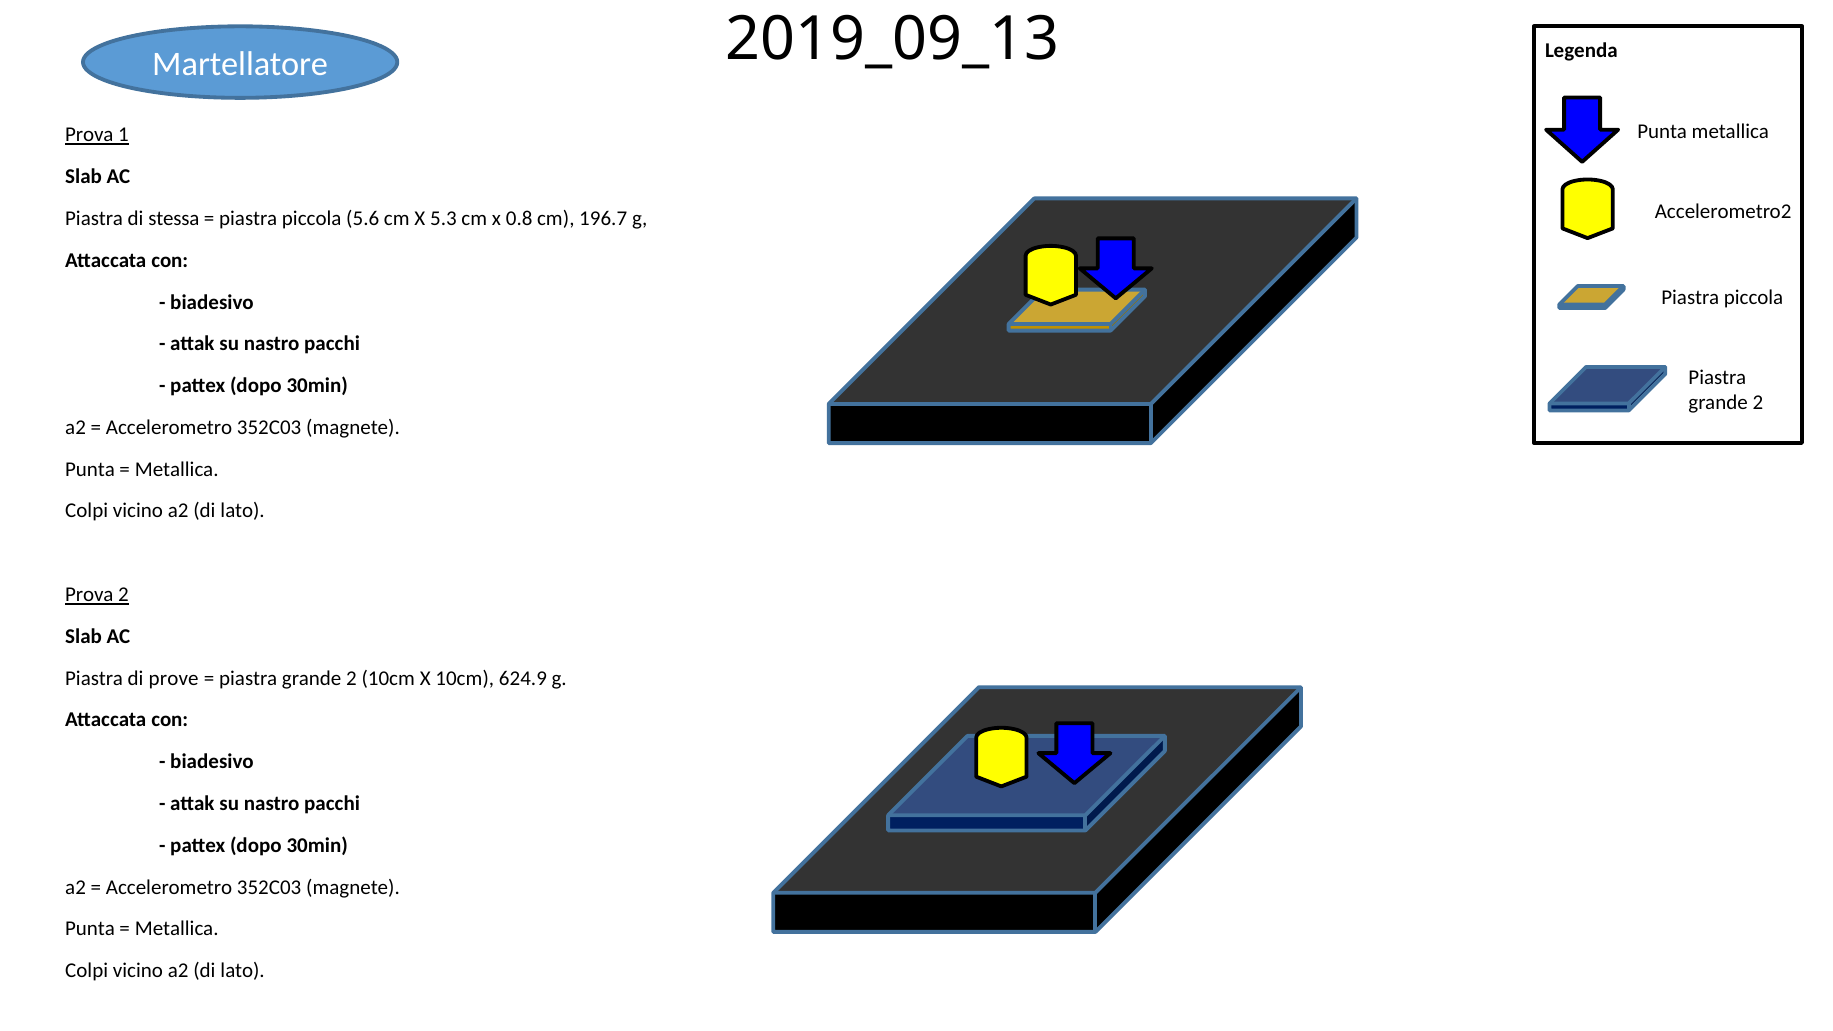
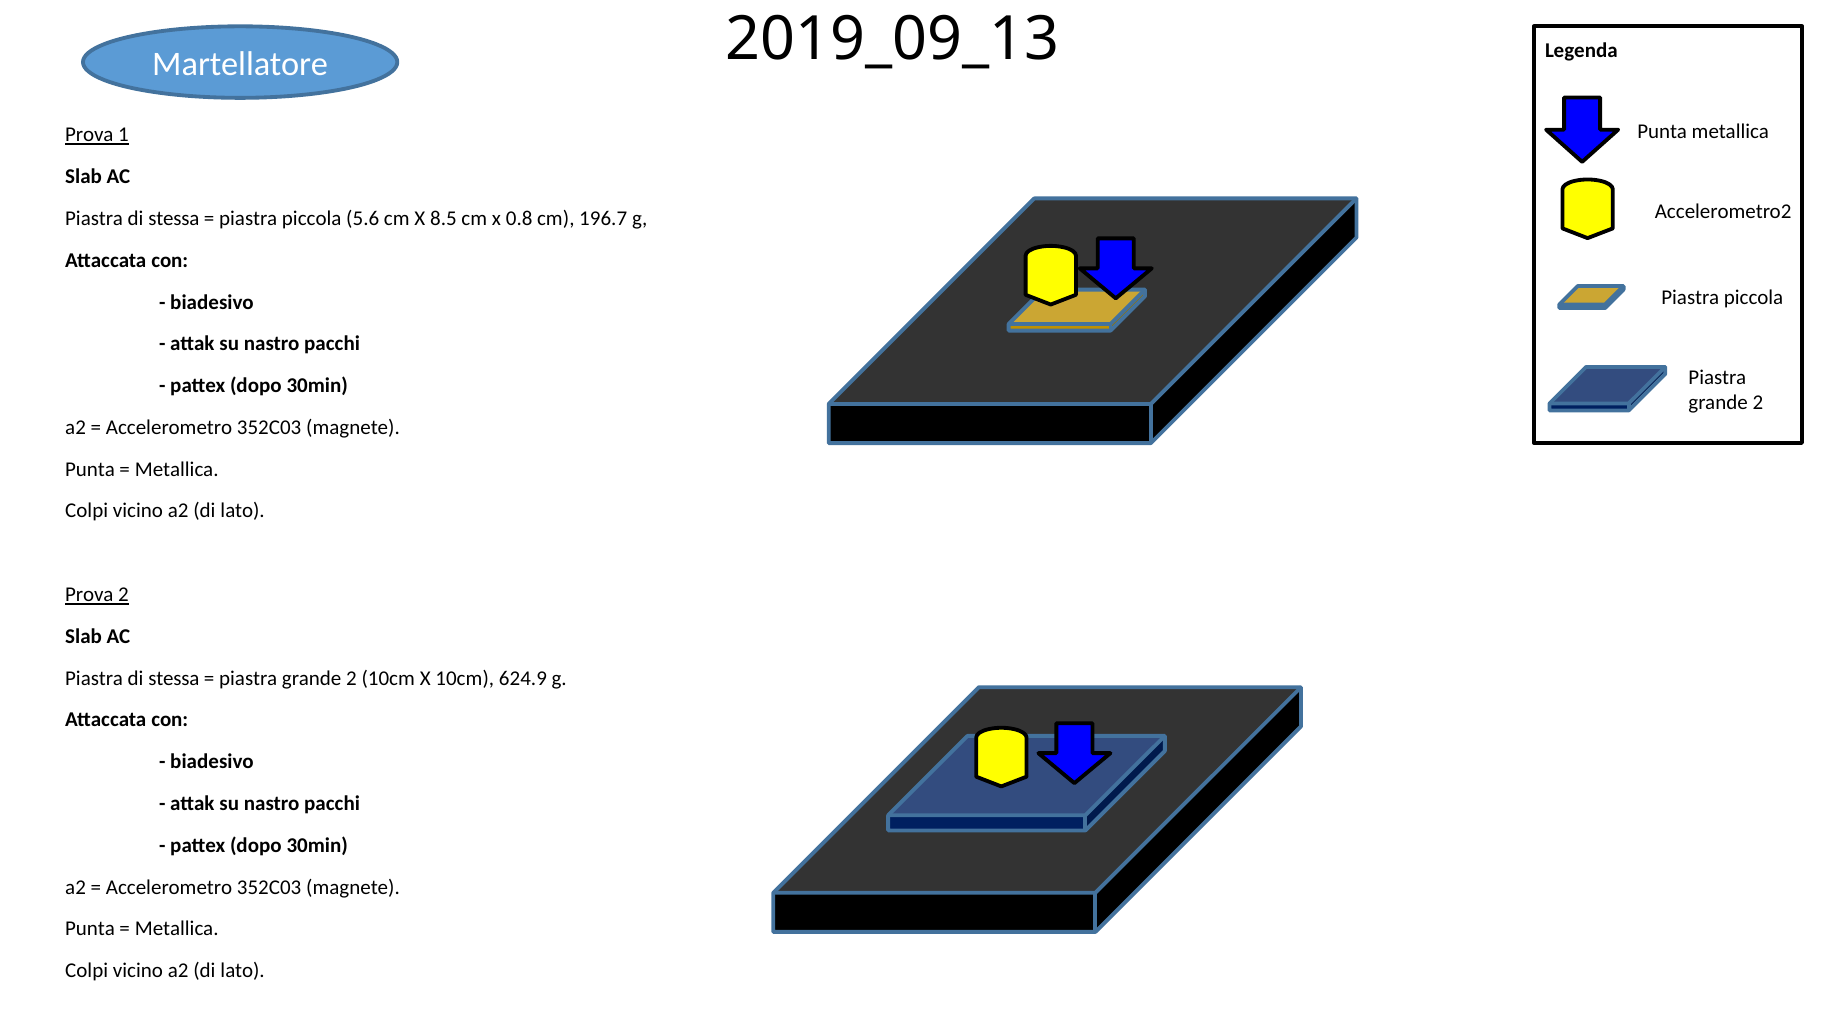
5.3: 5.3 -> 8.5 (443, 219)
prove: prove -> stessa (174, 678)
